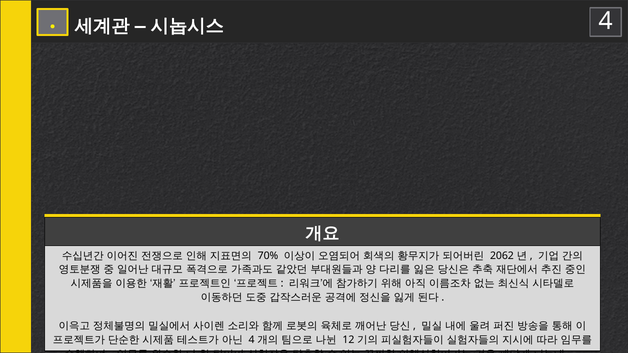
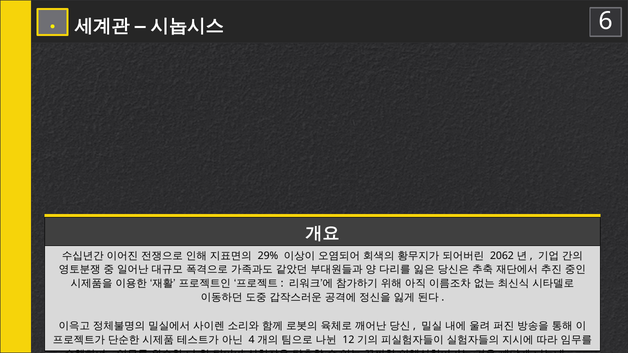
4: 4 -> 6 (606, 21)
70%: 70% -> 29% (268, 256)
